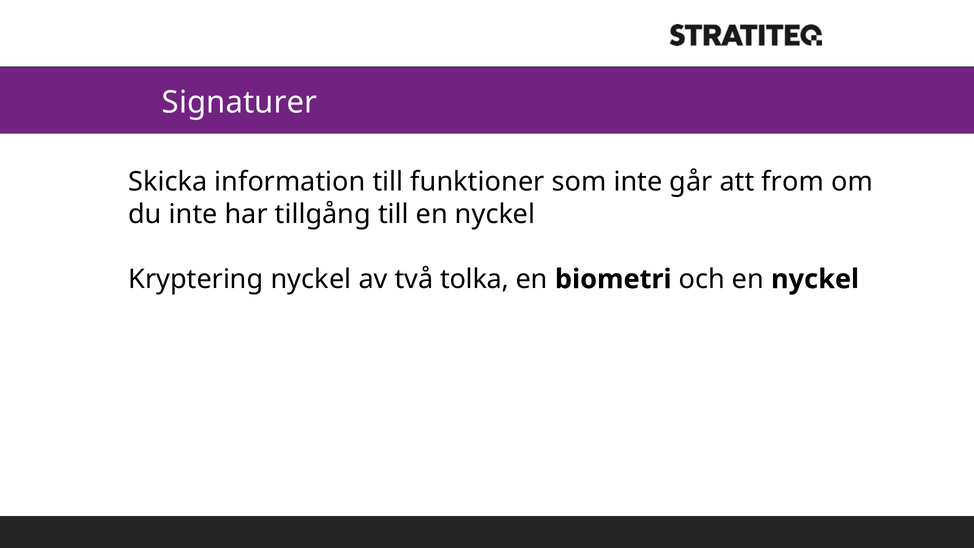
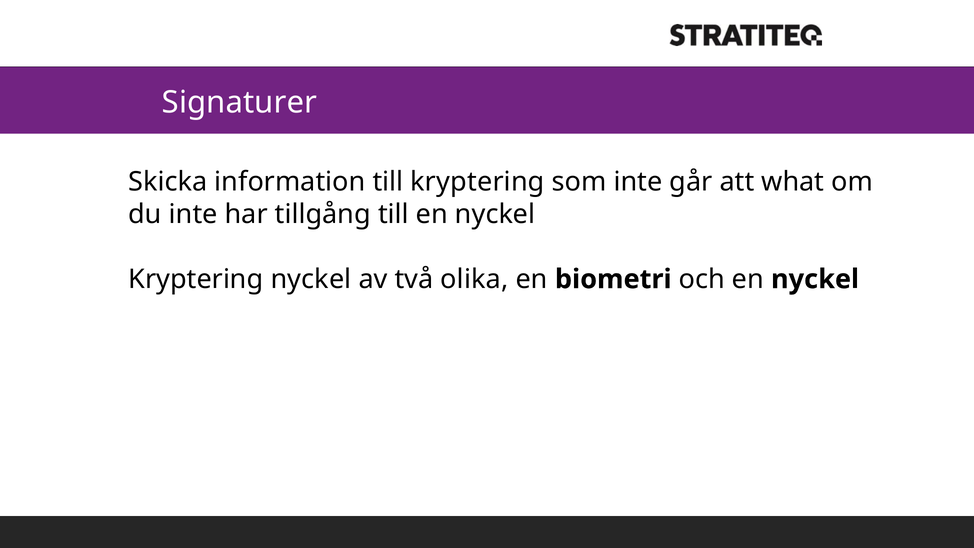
till funktioner: funktioner -> kryptering (477, 182)
from: from -> what (793, 182)
tolka: tolka -> olika (474, 279)
